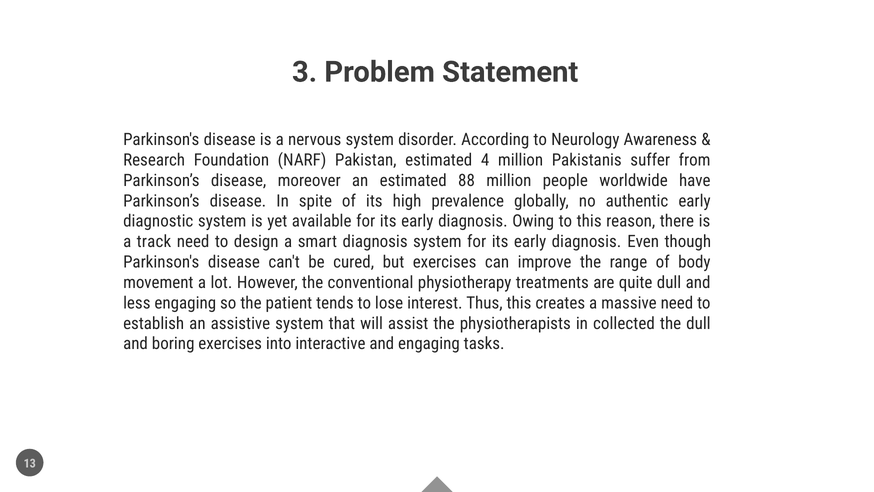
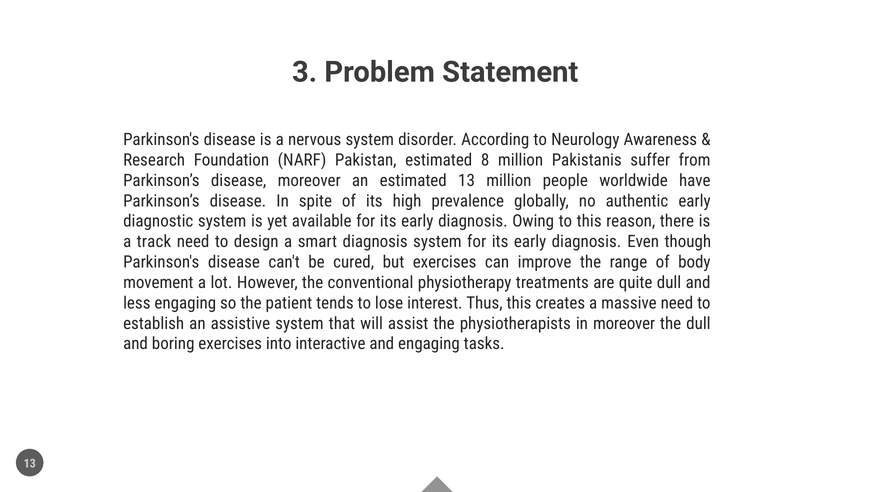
4: 4 -> 8 (485, 160)
estimated 88: 88 -> 13 (467, 180)
in collected: collected -> moreover (624, 323)
